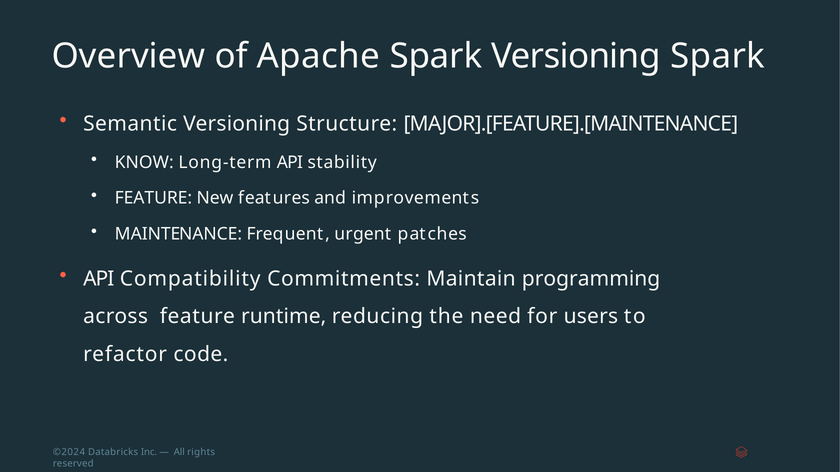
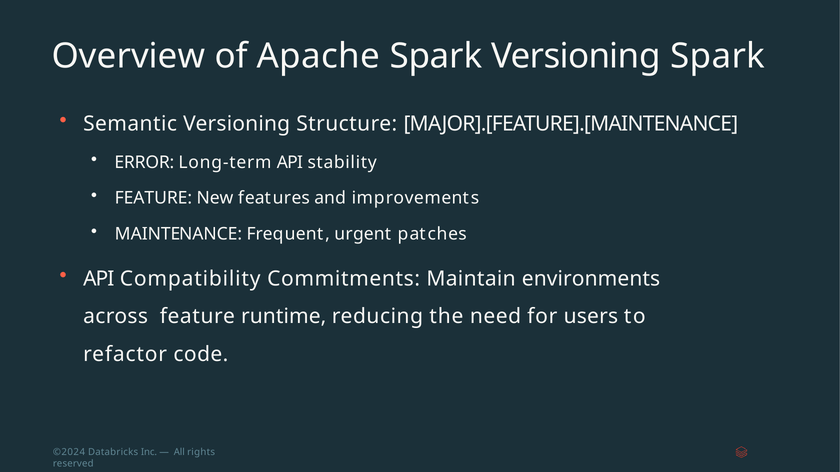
KNOW: KNOW -> ERROR (144, 162)
programming: programming -> environments (591, 279)
